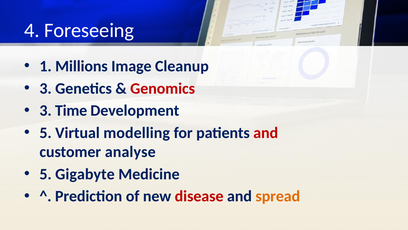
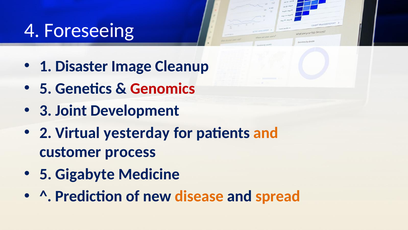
Millions: Millions -> Disaster (82, 66)
3: 3 -> 5 (46, 88)
Time: Time -> Joint (71, 110)
5: 5 -> 2 (46, 133)
modelling: modelling -> yesterday (137, 133)
and colour: red -> orange (266, 133)
analyse: analyse -> process (130, 152)
disease colour: red -> orange (199, 196)
